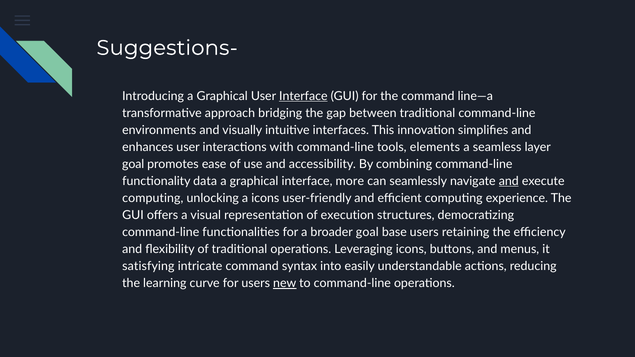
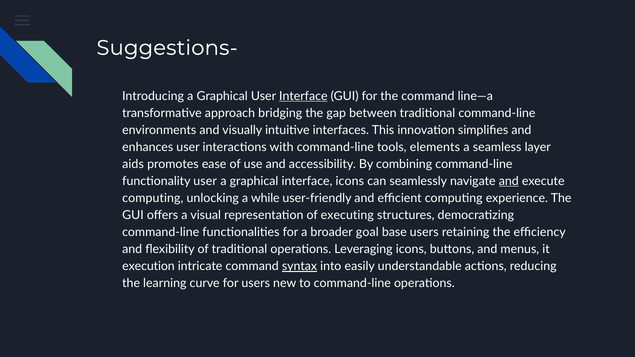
goal: goal -> aids (133, 164)
functionality data: data -> user (205, 181)
interface more: more -> icons (350, 181)
a icons: icons -> while (265, 198)
execution: execution -> executing (347, 215)
satisfying: satisfying -> execution (148, 266)
syntax underline: none -> present (299, 266)
new underline: present -> none (285, 283)
